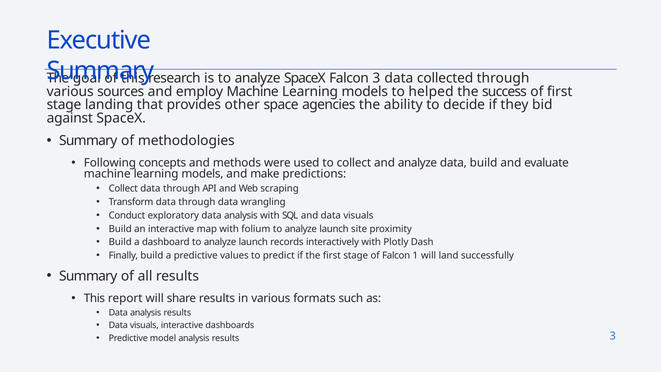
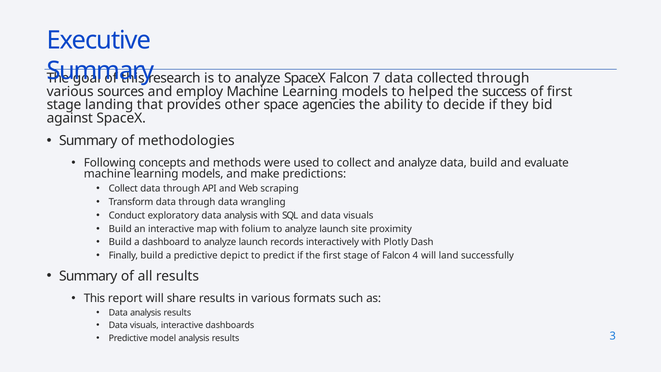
Falcon 3: 3 -> 7 (376, 78)
values: values -> depict (234, 256)
1: 1 -> 4 (415, 256)
